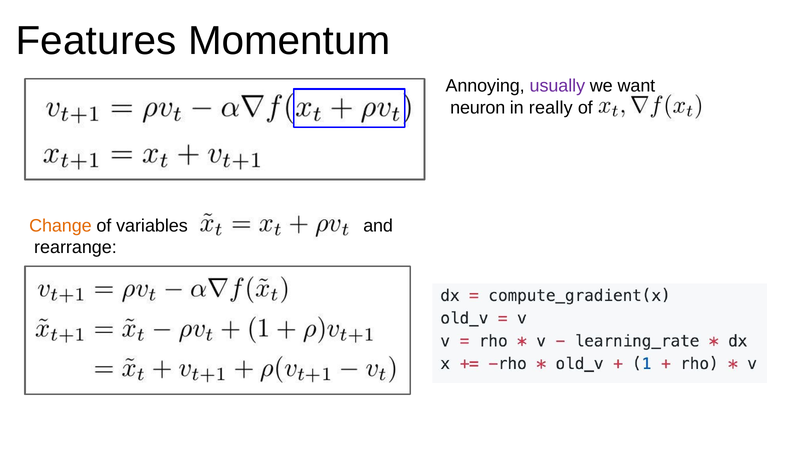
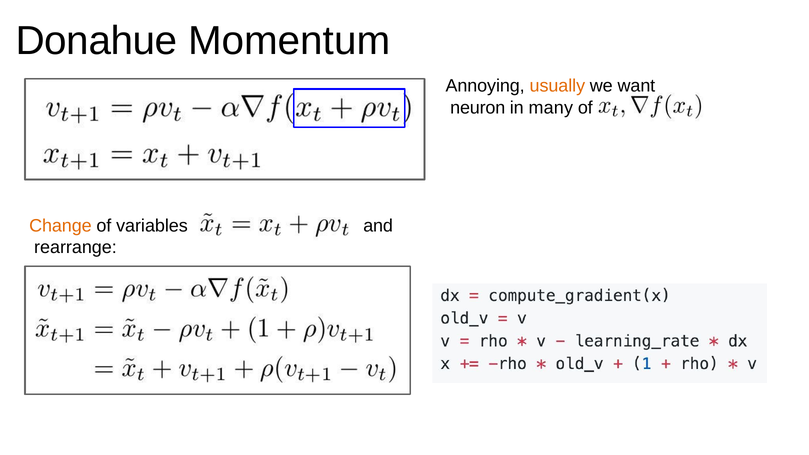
Features: Features -> Donahue (96, 41)
usually colour: purple -> orange (557, 86)
really: really -> many (551, 108)
